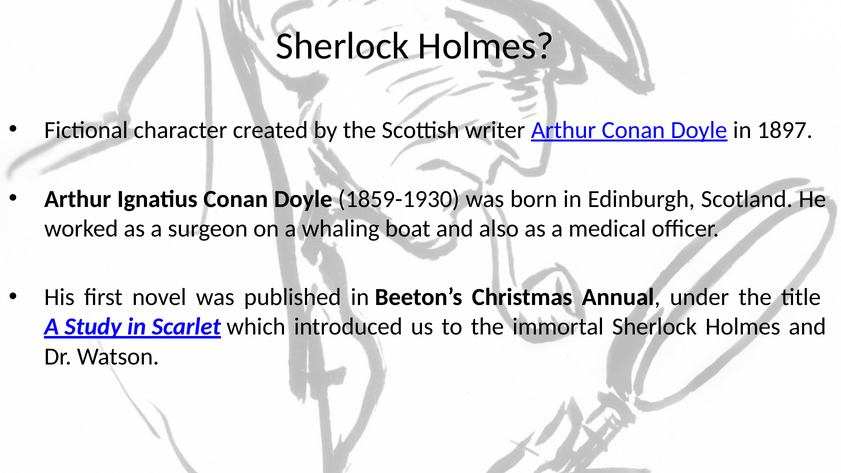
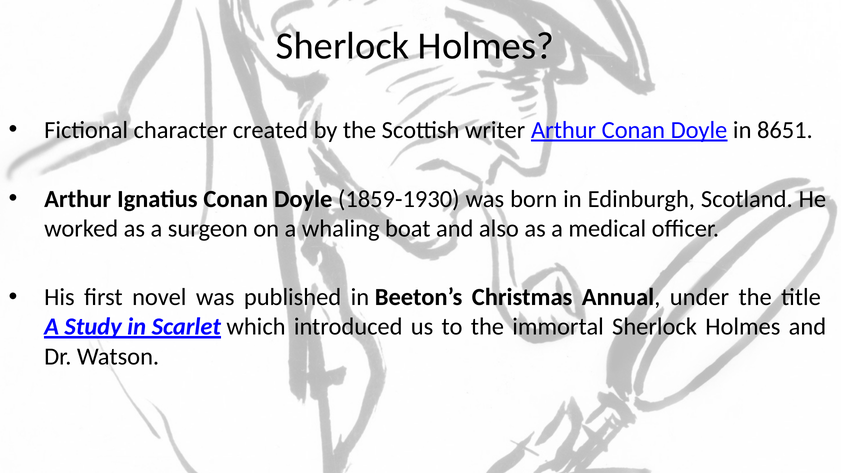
1897: 1897 -> 8651 (785, 130)
